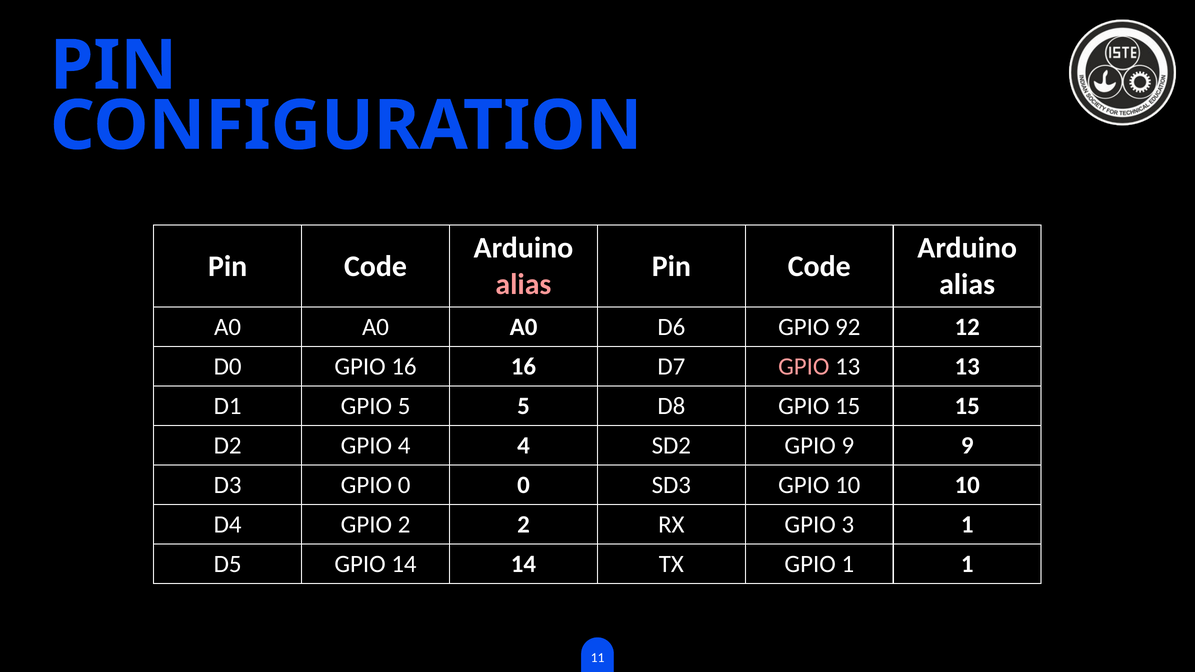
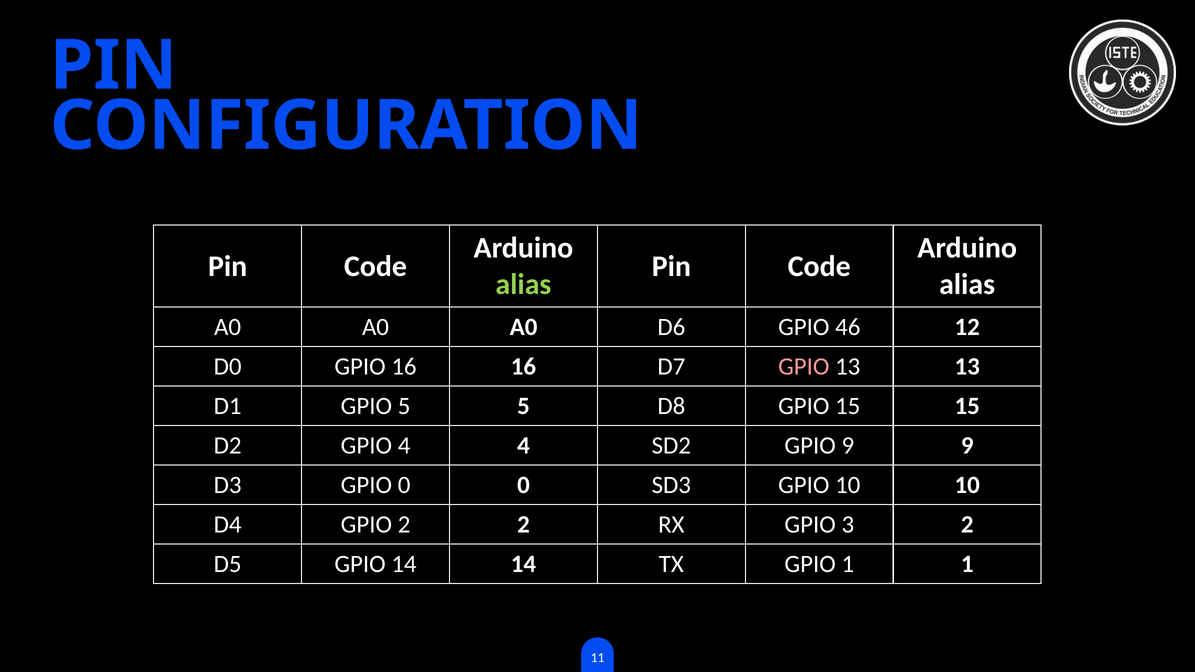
alias colour: pink -> light green (523, 285)
92: 92 -> 46 (848, 327)
3 1: 1 -> 2 (967, 524)
